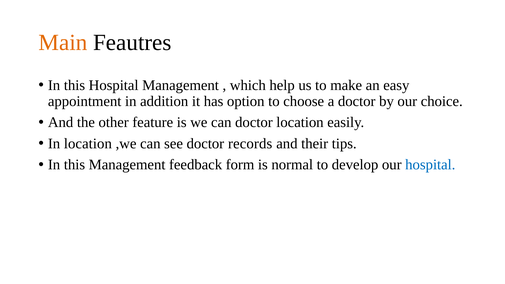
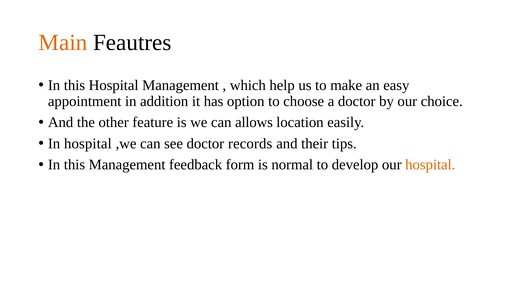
can doctor: doctor -> allows (254, 122)
In location: location -> hospital (88, 144)
hospital colour: blue -> orange (430, 165)
